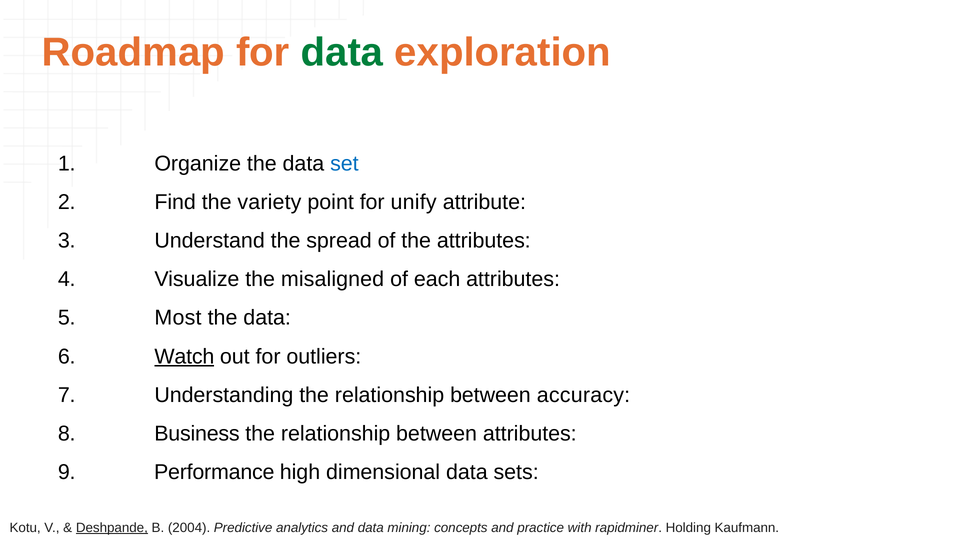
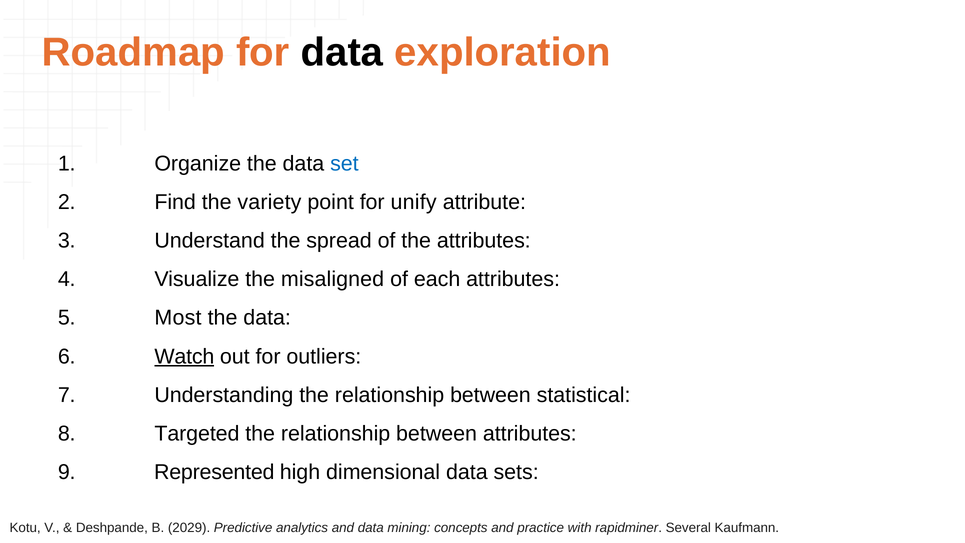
data colour: green -> black (342, 52)
accuracy: accuracy -> statistical (584, 395)
Business: Business -> Targeted (197, 433)
Performance: Performance -> Represented (214, 472)
Deshpande underline: present -> none (112, 528)
2004: 2004 -> 2029 (189, 528)
Holding: Holding -> Several (688, 528)
